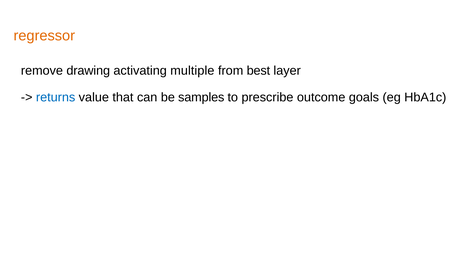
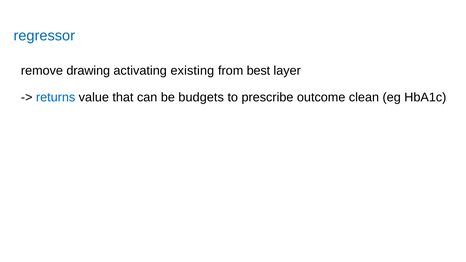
regressor colour: orange -> blue (44, 36)
multiple: multiple -> existing (192, 71)
samples: samples -> budgets (201, 97)
goals: goals -> clean (364, 97)
